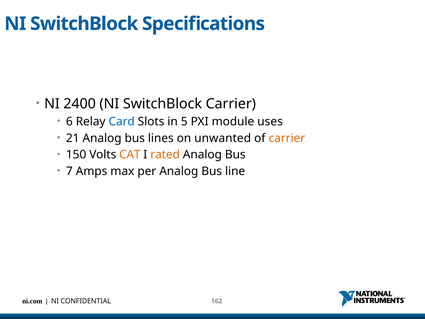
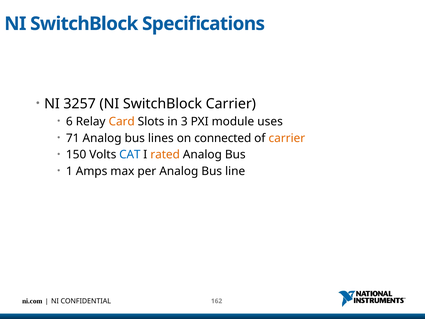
2400: 2400 -> 3257 (80, 104)
Card colour: blue -> orange (122, 121)
5: 5 -> 3 (184, 121)
21: 21 -> 71 (73, 138)
unwanted: unwanted -> connected (223, 138)
CAT colour: orange -> blue (130, 155)
7: 7 -> 1 (69, 171)
